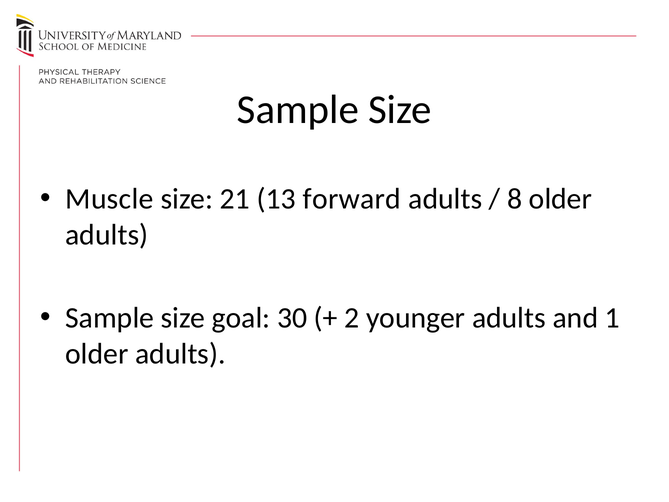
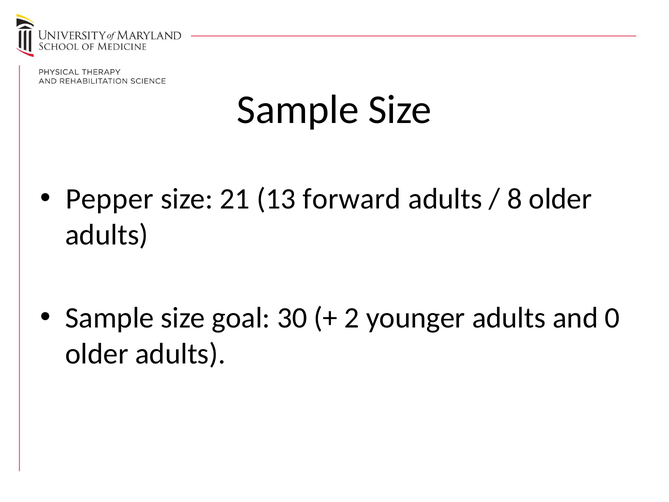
Muscle: Muscle -> Pepper (110, 199)
1: 1 -> 0 (612, 318)
